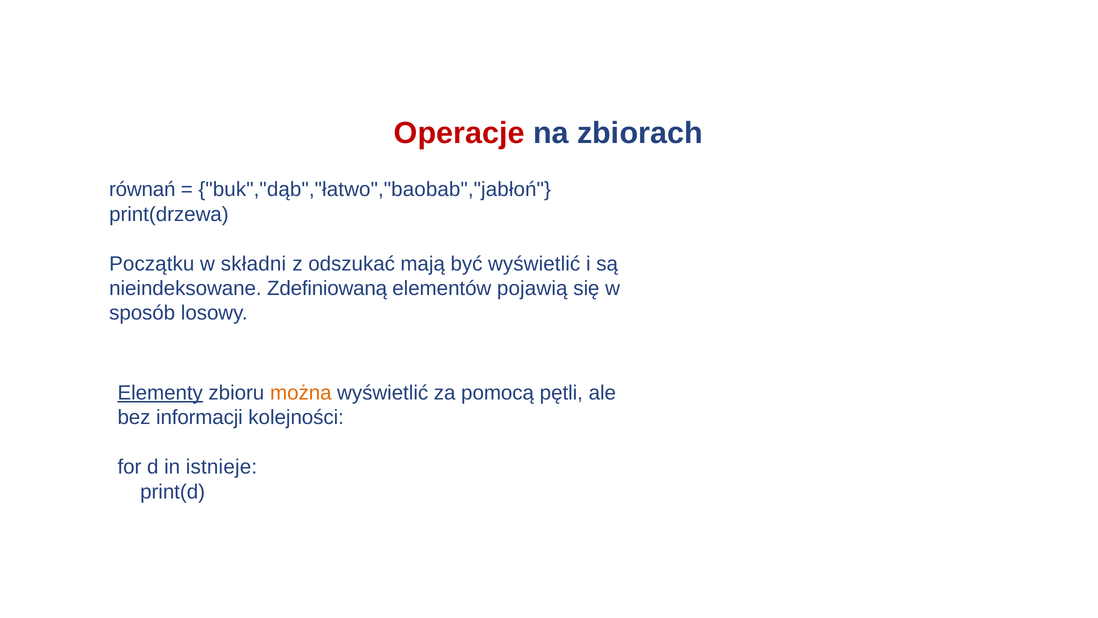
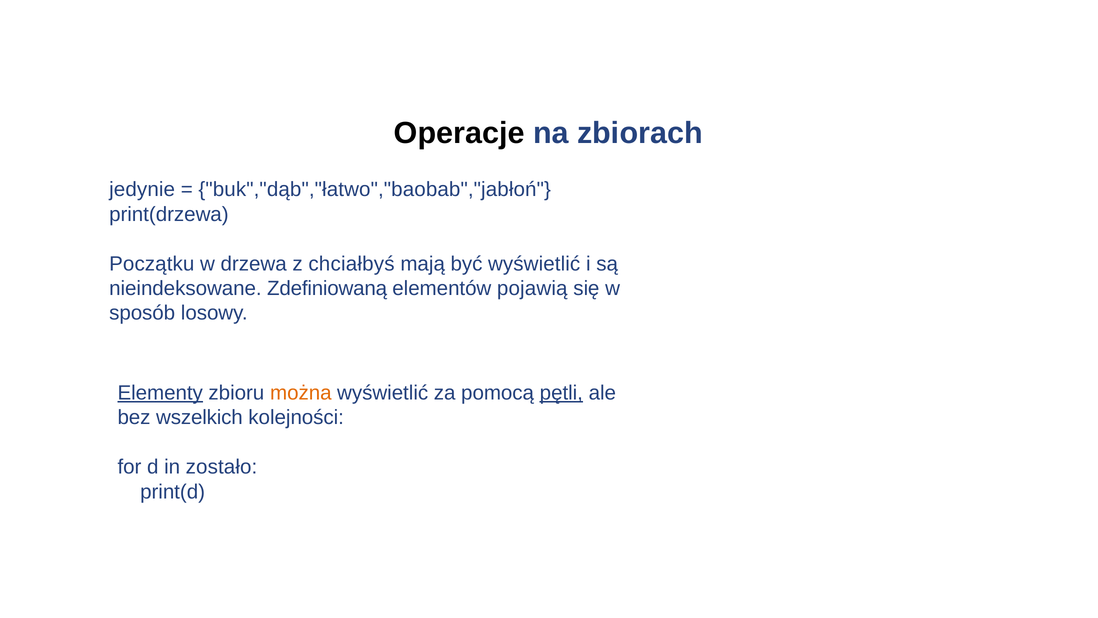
Operacje colour: red -> black (459, 133)
równań: równań -> jedynie (142, 190)
składni: składni -> drzewa (254, 264)
odszukać: odszukać -> chciałbyś (352, 264)
pętli underline: none -> present (561, 393)
informacji: informacji -> wszelkich (199, 417)
istnieje: istnieje -> zostało (222, 467)
